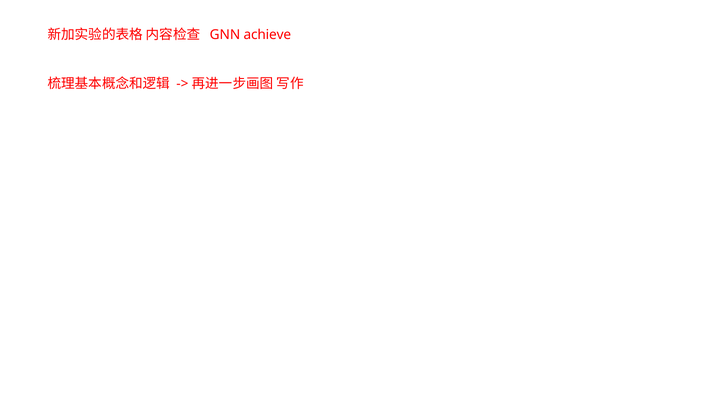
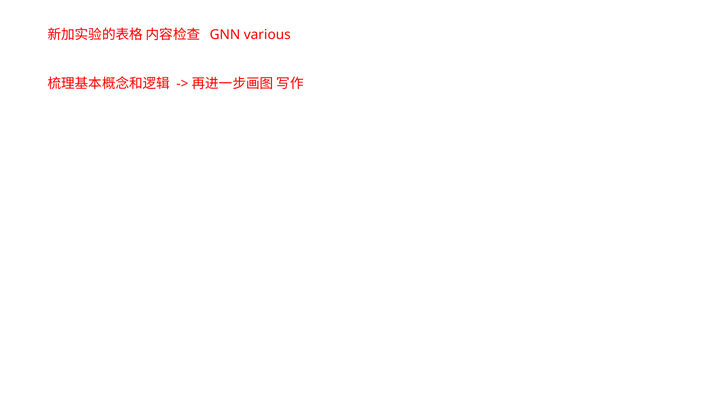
achieve: achieve -> various (267, 35)
